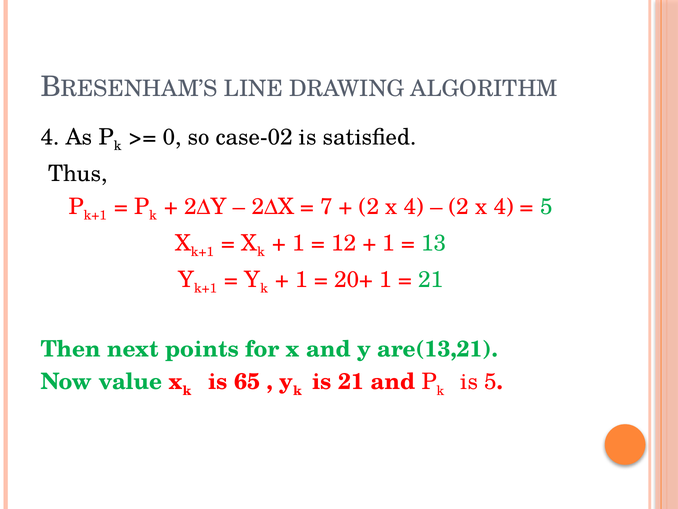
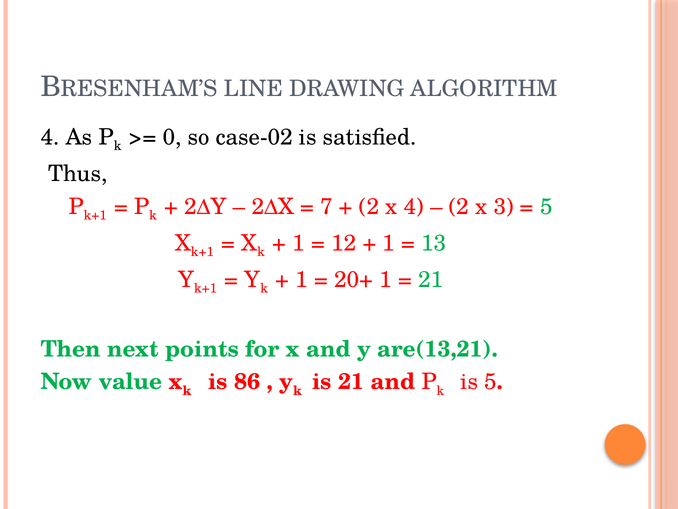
4: 4 -> 3 (504, 206)
65: 65 -> 86 (247, 382)
